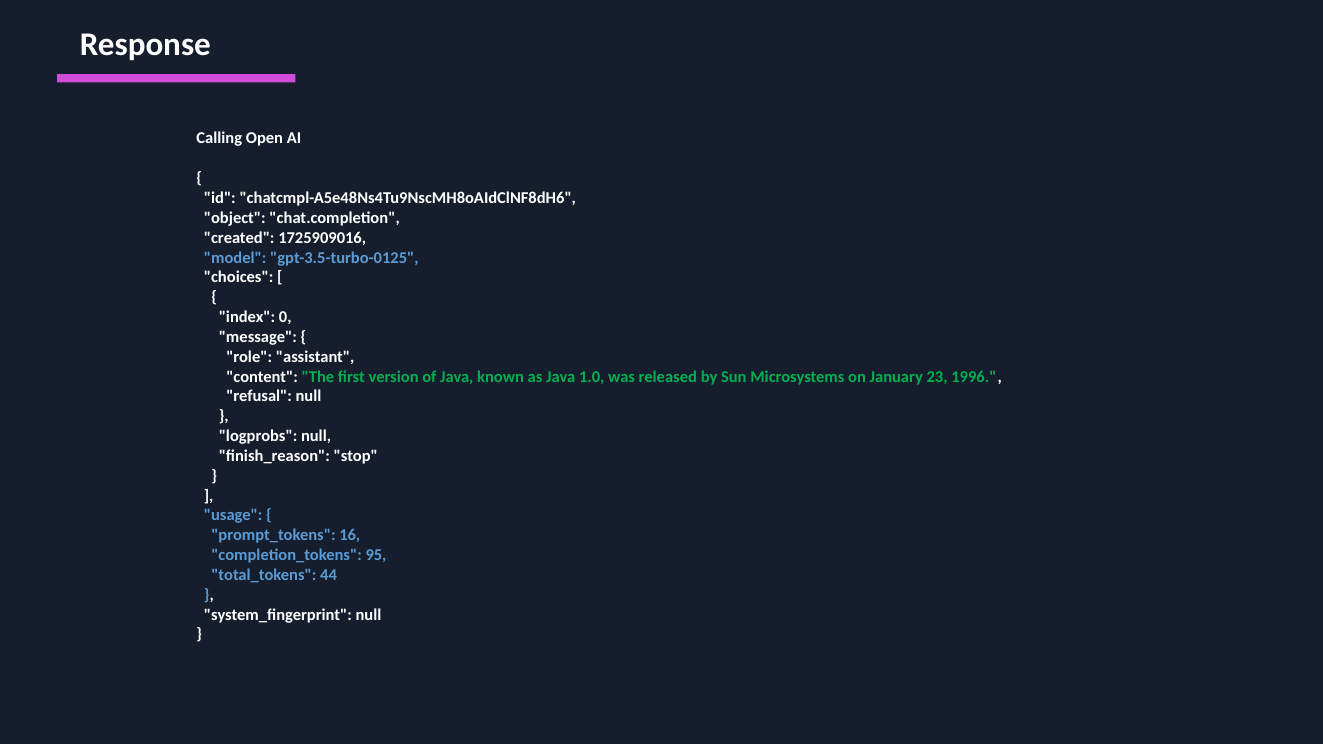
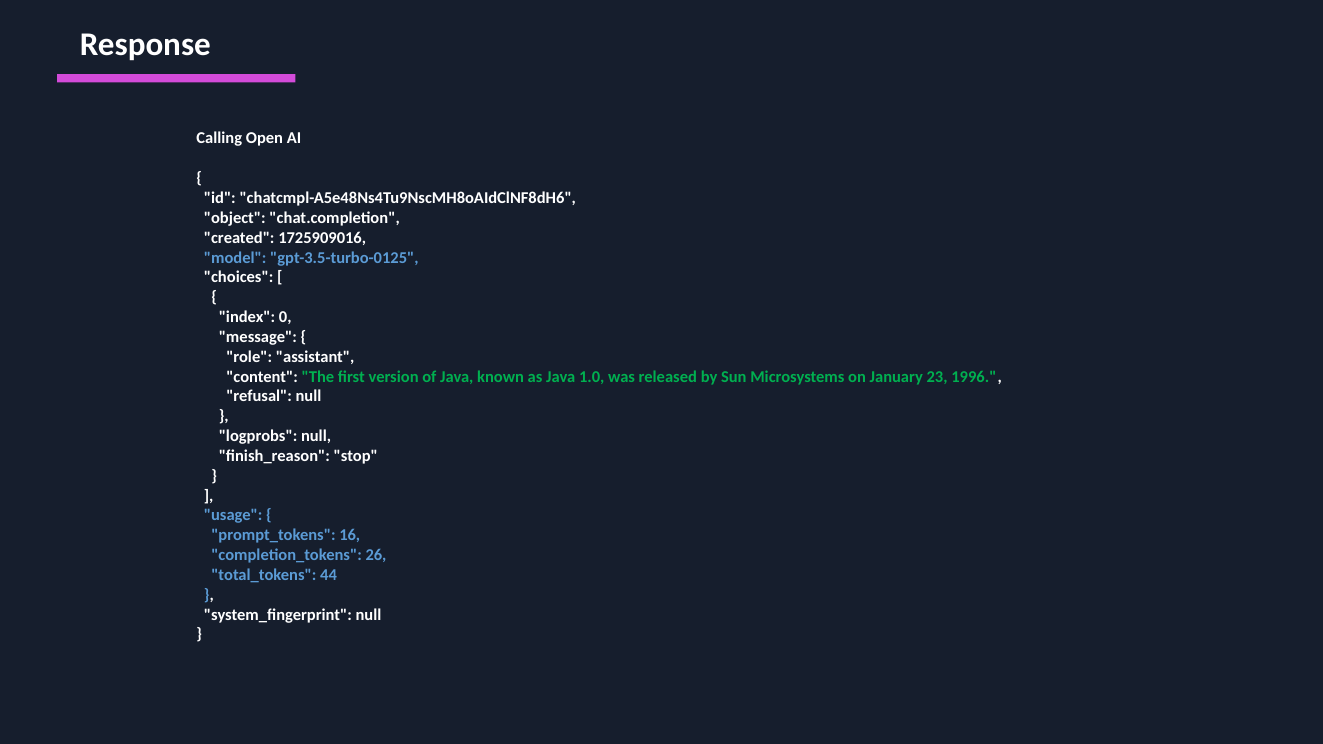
95: 95 -> 26 (376, 555)
